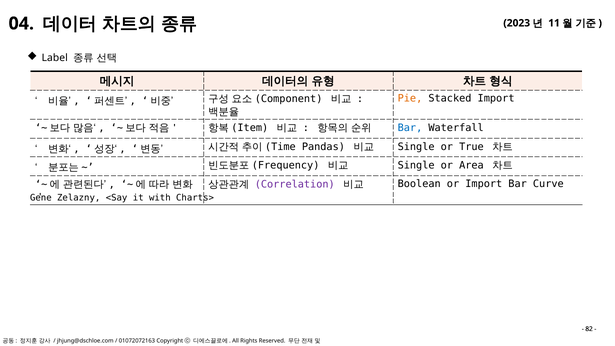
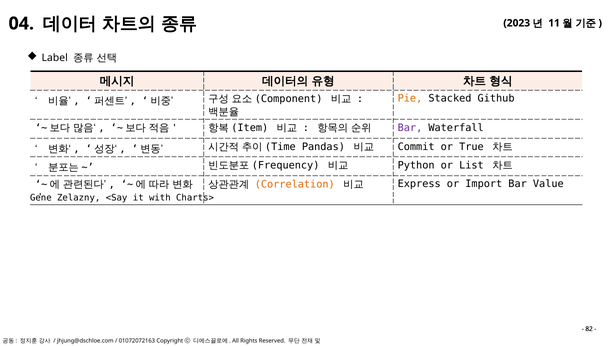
Stacked Import: Import -> Github (496, 98)
Bar colour: blue -> purple (410, 128)
Single: Single -> Commit (416, 147)
Single: Single -> Python (416, 165)
Area: Area -> List (471, 165)
Correlation colour: purple -> orange (295, 184)
Boolean: Boolean -> Express (419, 184)
Curve: Curve -> Value (548, 184)
